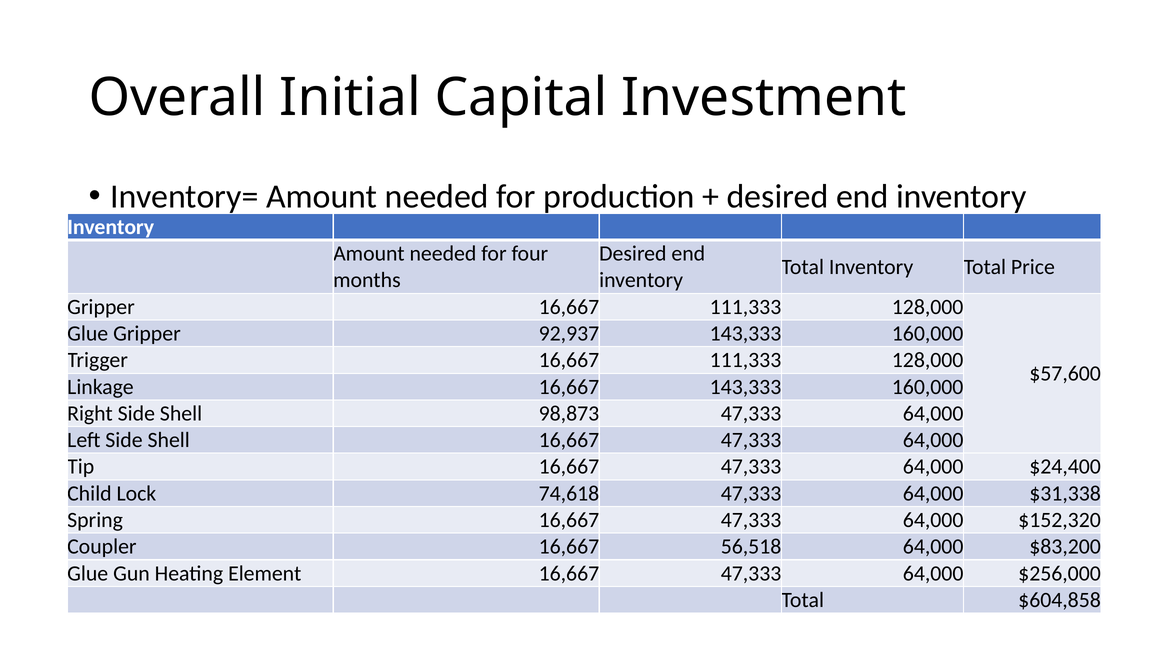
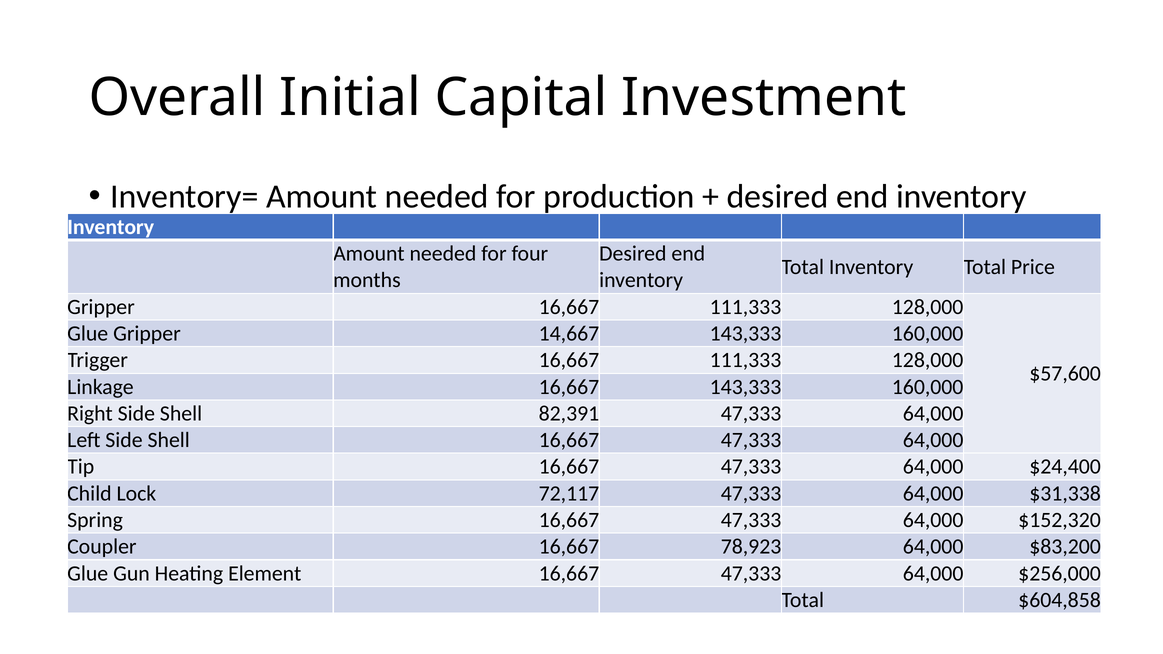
92,937: 92,937 -> 14,667 (569, 334)
98,873: 98,873 -> 82,391 (569, 414)
74,618: 74,618 -> 72,117 (569, 494)
56,518: 56,518 -> 78,923 (751, 547)
